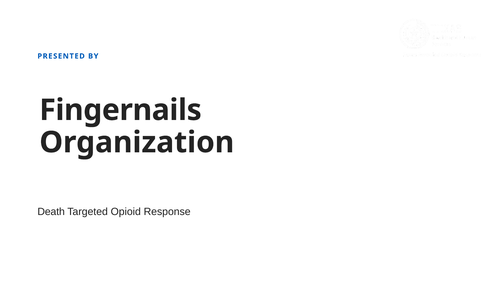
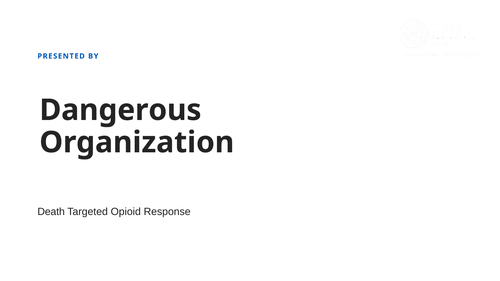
Fingernails: Fingernails -> Dangerous (120, 110)
